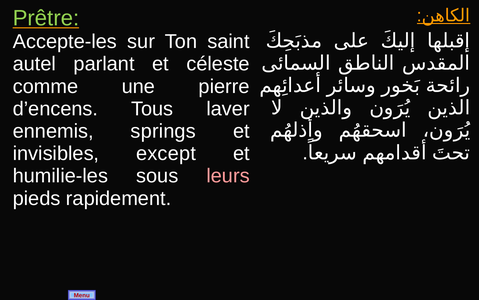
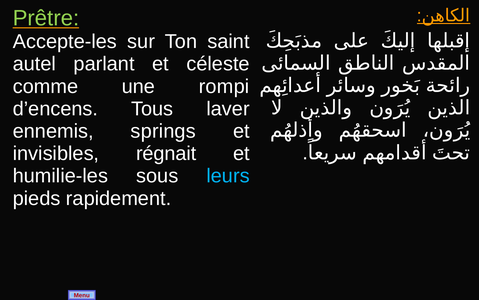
pierre: pierre -> rompi (224, 86)
except: except -> régnait (166, 153)
leurs colour: pink -> light blue (228, 176)
